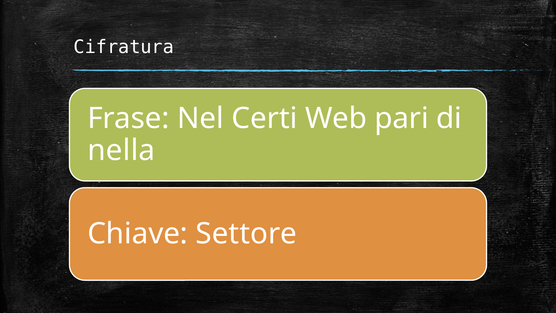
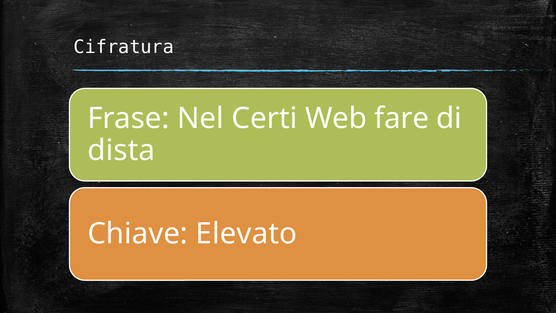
pari: pari -> fare (402, 118)
nella: nella -> dista (121, 150)
Settore: Settore -> Elevato (246, 234)
